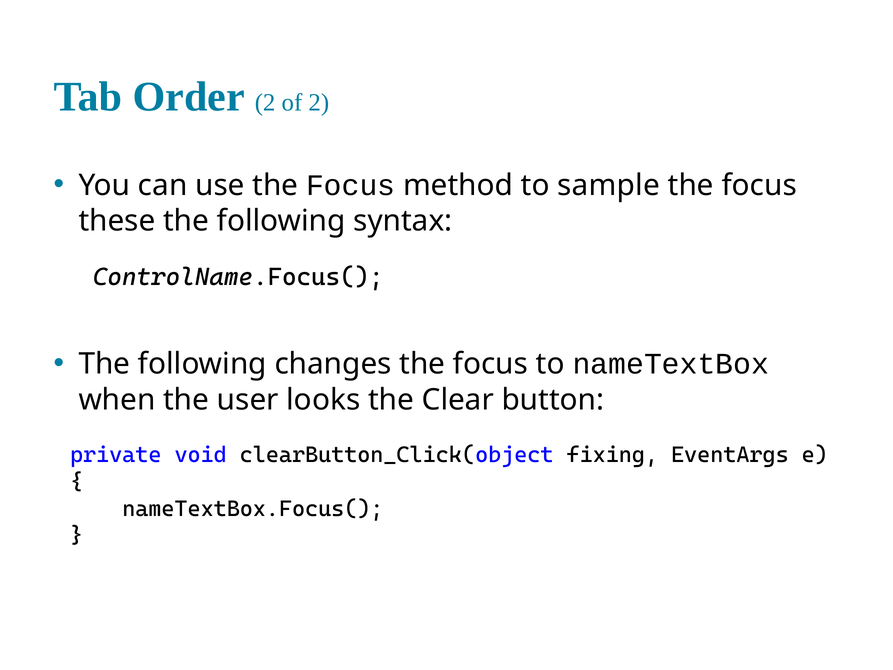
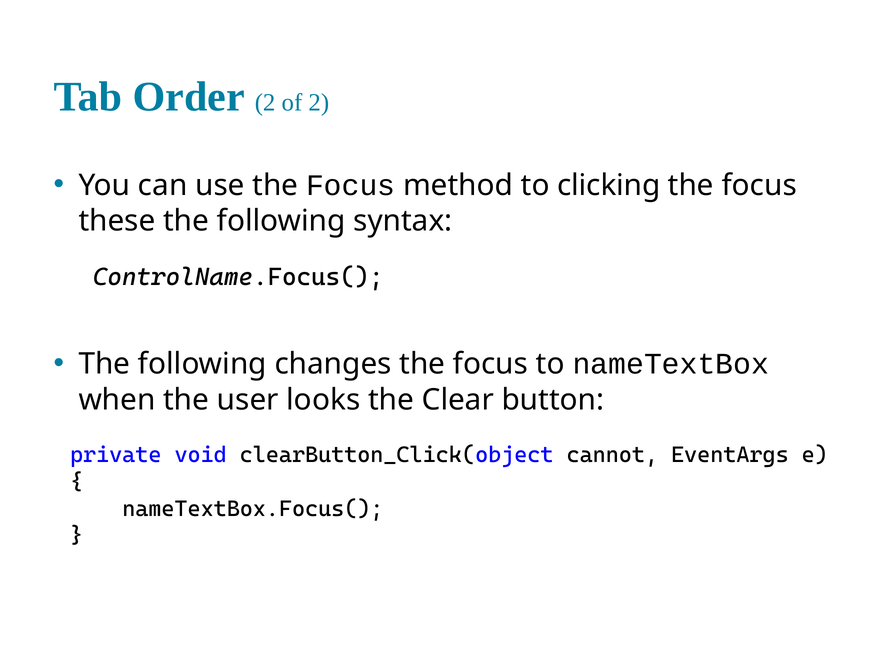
sample: sample -> clicking (609, 185)
fixing: fixing -> cannot (612, 455)
